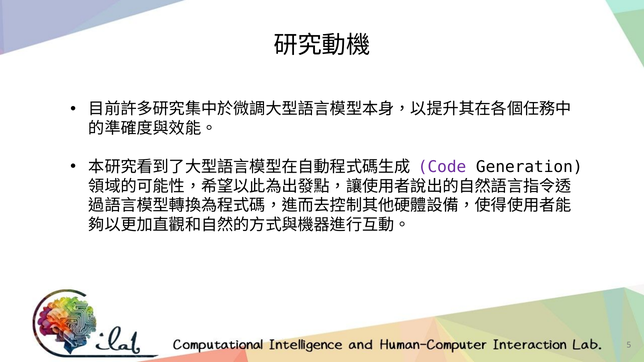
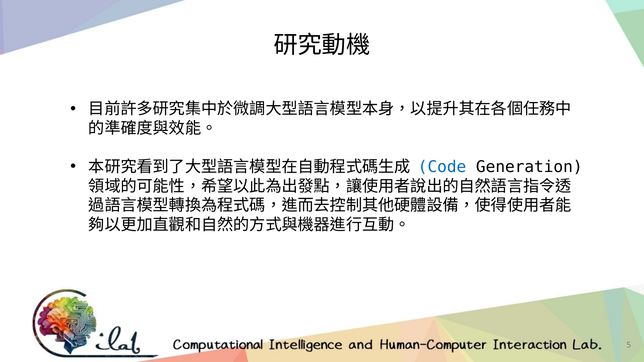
Code colour: purple -> blue (442, 167)
